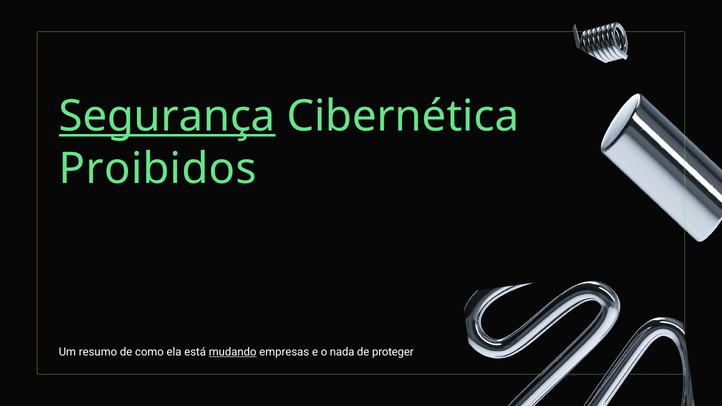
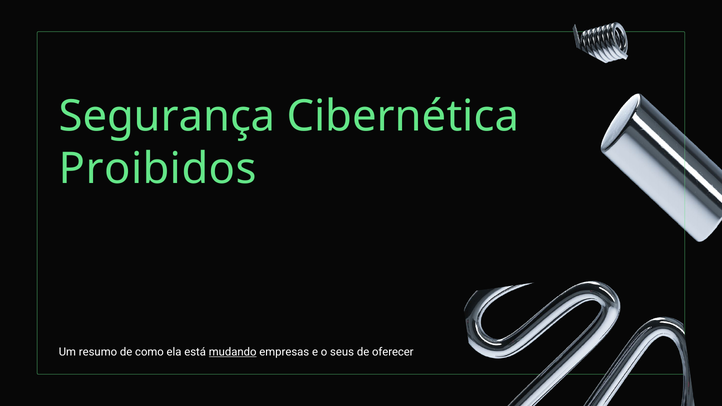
Segurança underline: present -> none (167, 116)
nada: nada -> seus (342, 352)
proteger: proteger -> oferecer (393, 352)
